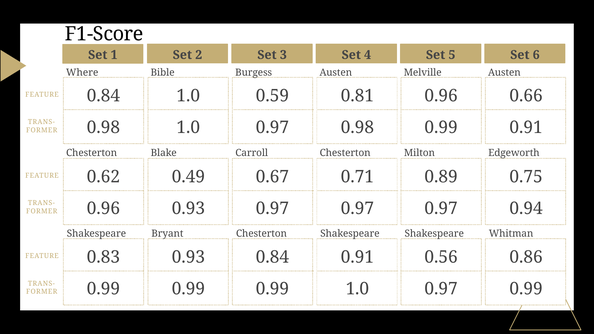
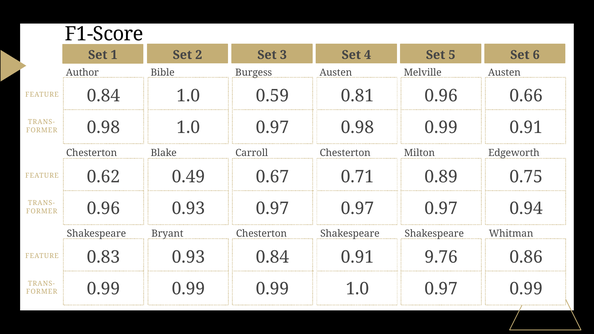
Where: Where -> Author (82, 73)
0.56: 0.56 -> 9.76 (441, 257)
